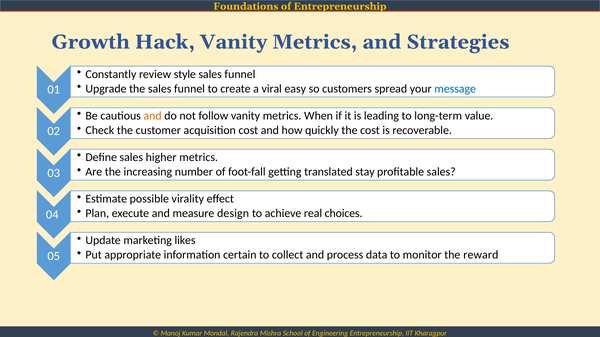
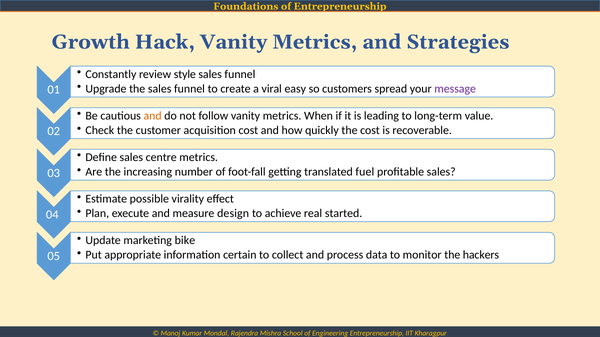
message colour: blue -> purple (455, 89)
higher: higher -> centre (161, 158)
stay: stay -> fuel (365, 172)
choices: choices -> started (344, 214)
likes: likes -> bike (185, 241)
reward: reward -> hackers (481, 255)
